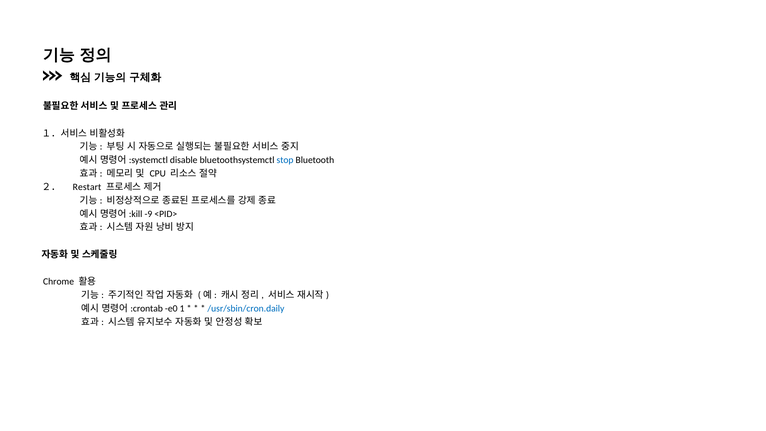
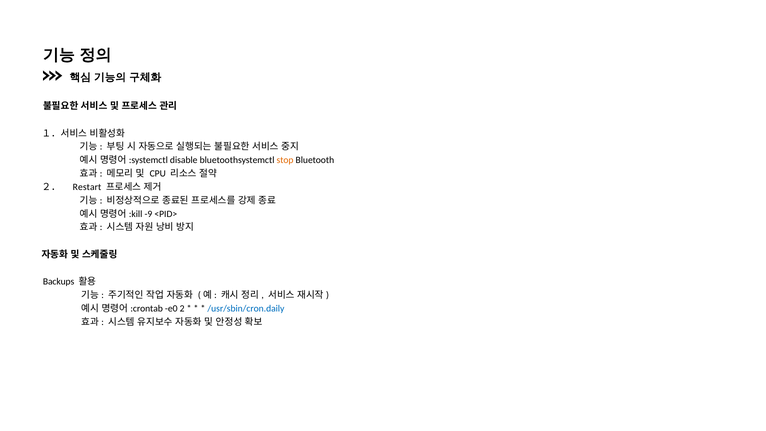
stop colour: blue -> orange (285, 160)
Chrome: Chrome -> Backups (59, 282)
1: 1 -> 2 (182, 308)
